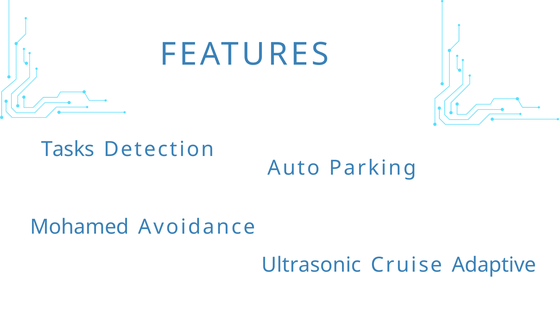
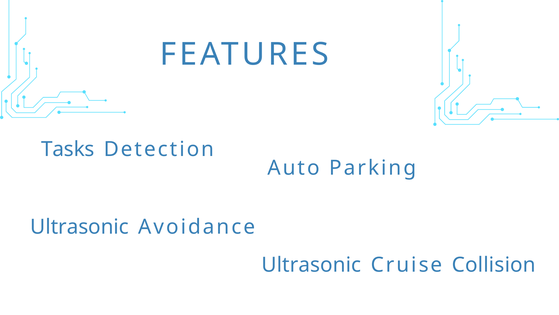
Mohamed: Mohamed -> Ultrasonic (80, 226)
Adaptive: Adaptive -> Collision (494, 265)
